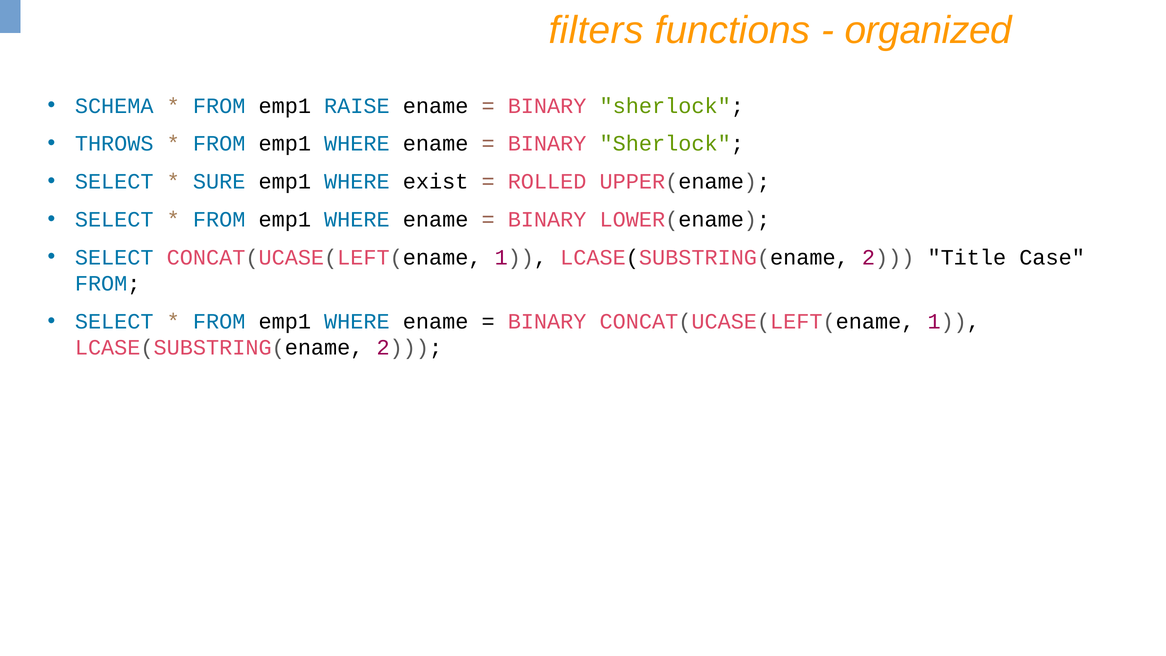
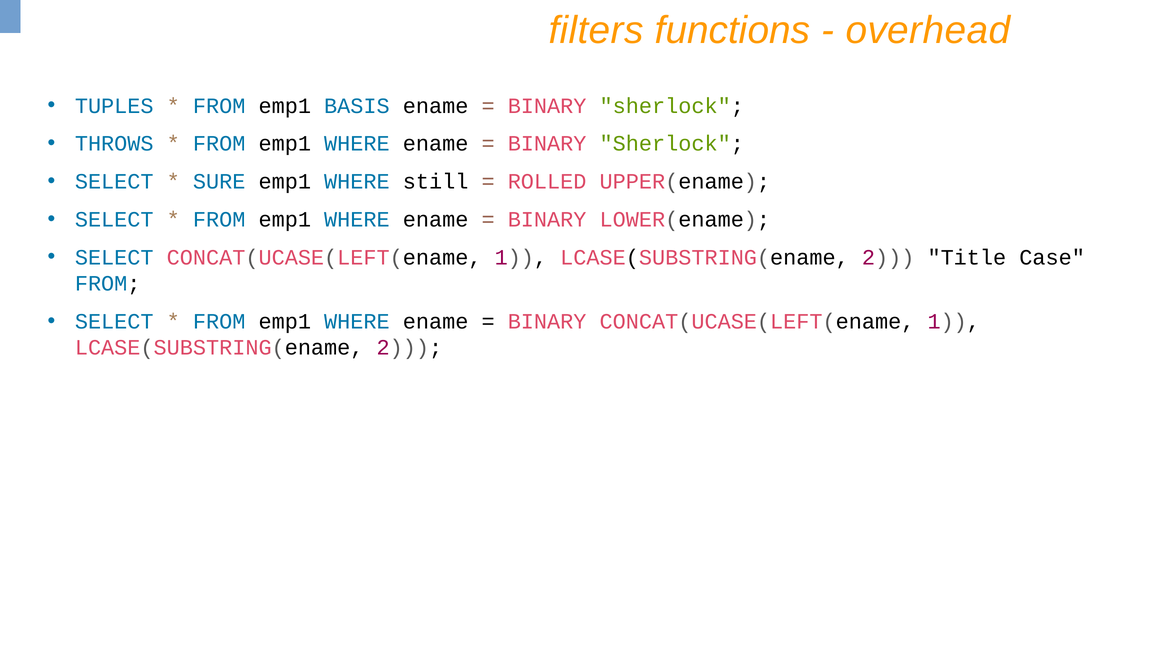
organized: organized -> overhead (928, 30)
SCHEMA: SCHEMA -> TUPLES (114, 106)
RAISE: RAISE -> BASIS (357, 106)
exist: exist -> still (436, 182)
